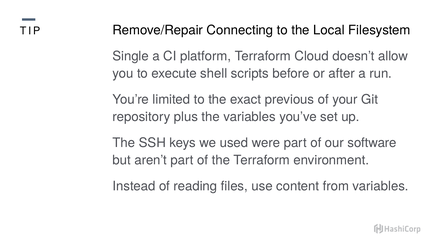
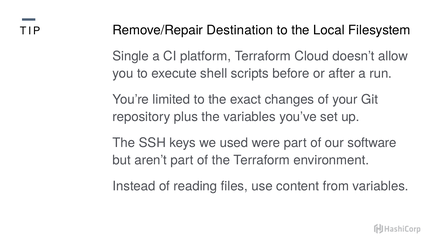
Connecting: Connecting -> Destination (240, 30)
previous: previous -> changes (289, 100)
